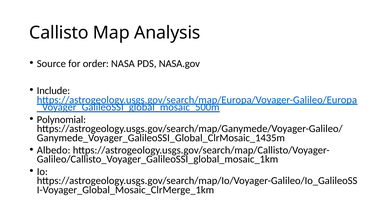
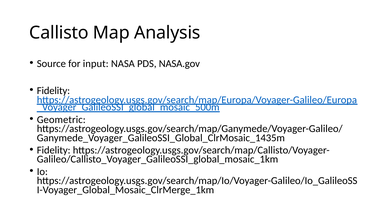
order: order -> input (96, 63)
Include: Include -> Fidelity (53, 90)
Polynomial: Polynomial -> Geometric (61, 119)
Albedo: Albedo -> Fidelity (54, 150)
